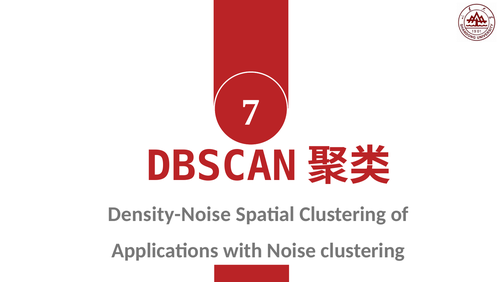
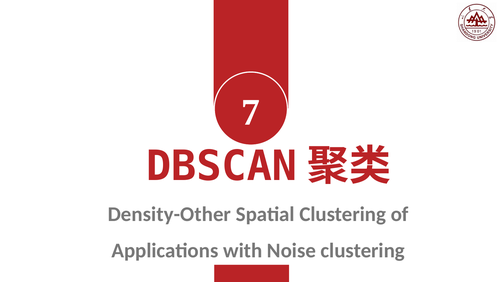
Density-Noise: Density-Noise -> Density-Other (169, 214)
